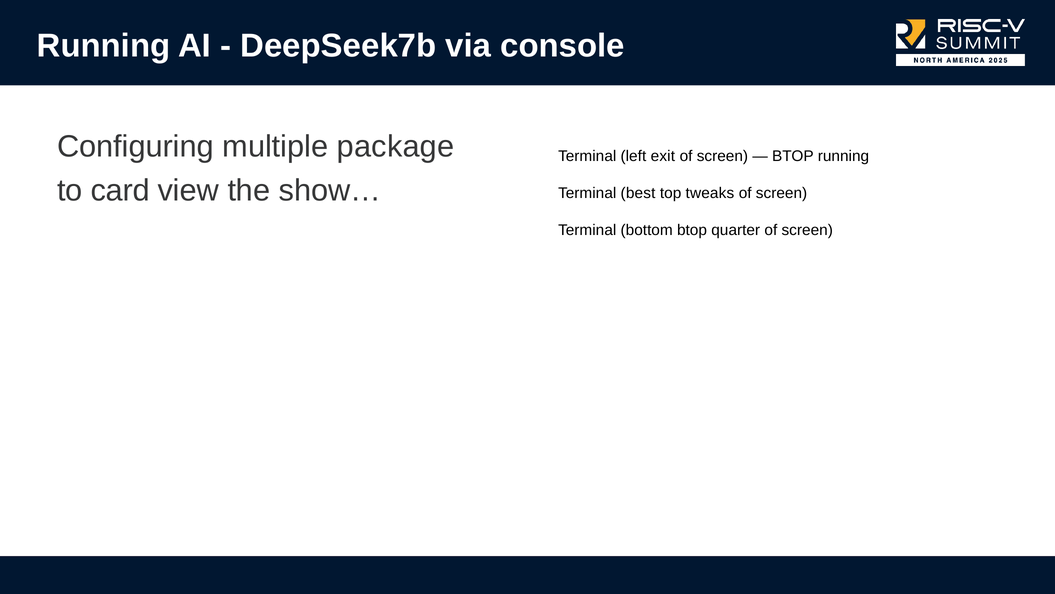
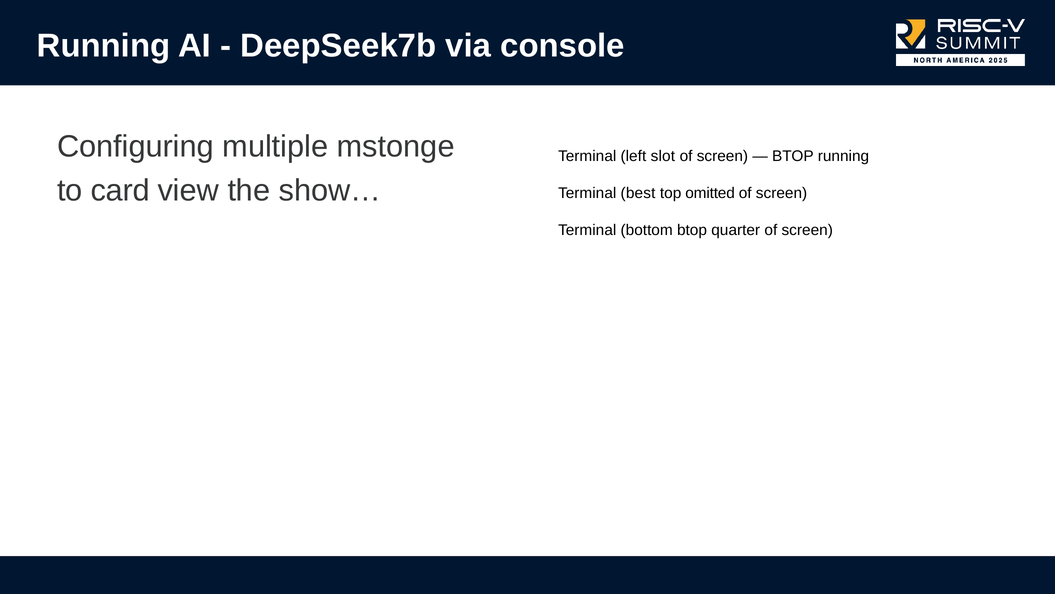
package: package -> mstonge (396, 146)
exit: exit -> slot (663, 156)
tweaks: tweaks -> omitted (710, 193)
